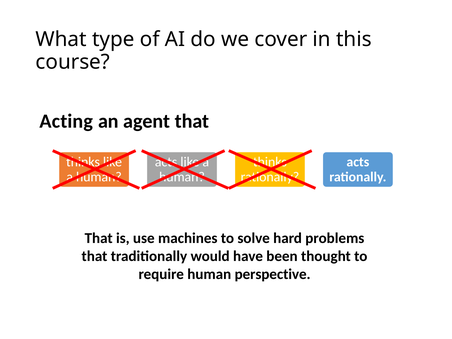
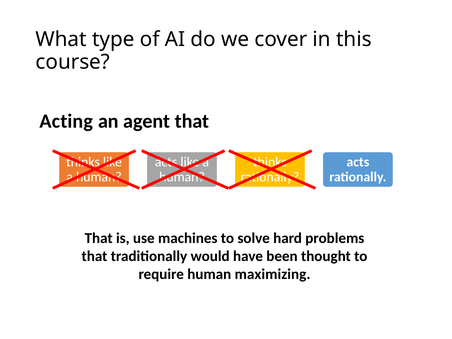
perspective: perspective -> maximizing (273, 274)
